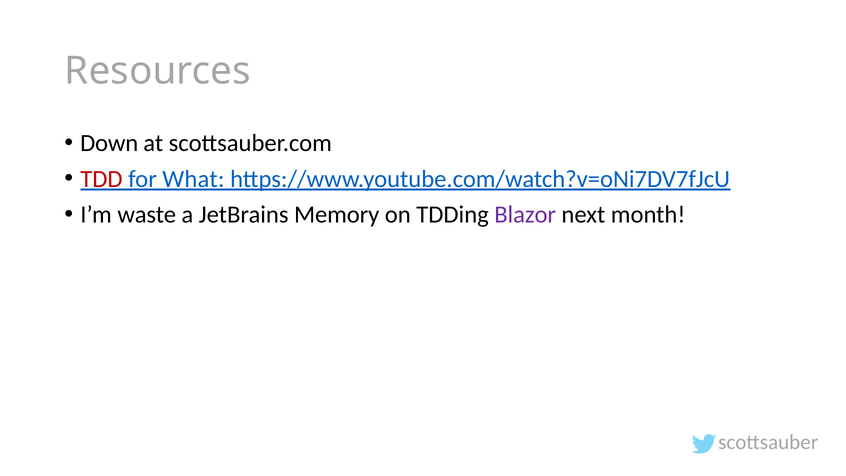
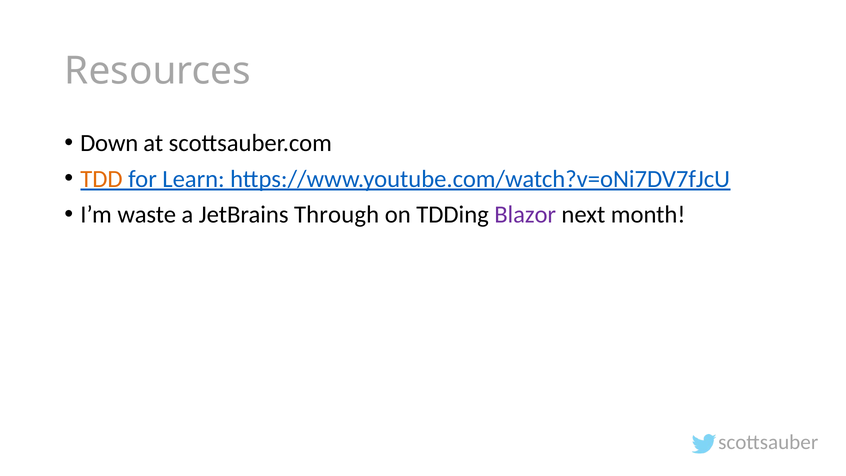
TDD colour: red -> orange (102, 179)
What: What -> Learn (193, 179)
Memory: Memory -> Through (337, 214)
